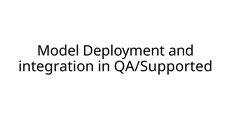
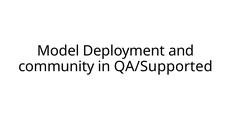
integration: integration -> community (56, 67)
